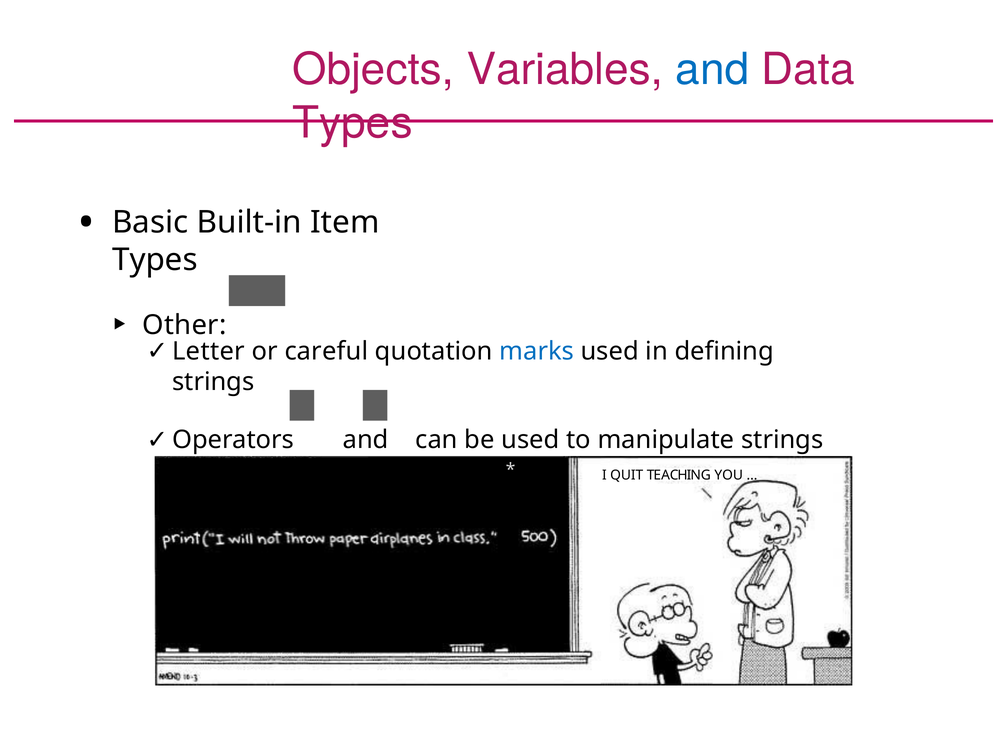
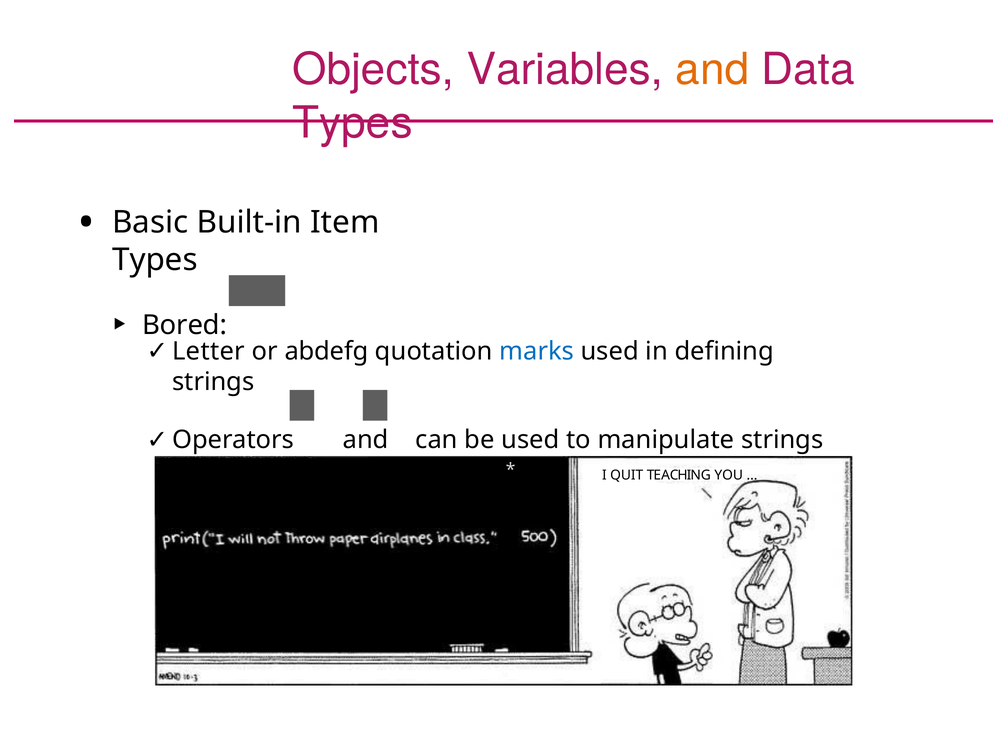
and colour: blue -> orange (712, 70)
Other: Other -> Bored (185, 325)
careful: careful -> abdefg (327, 351)
